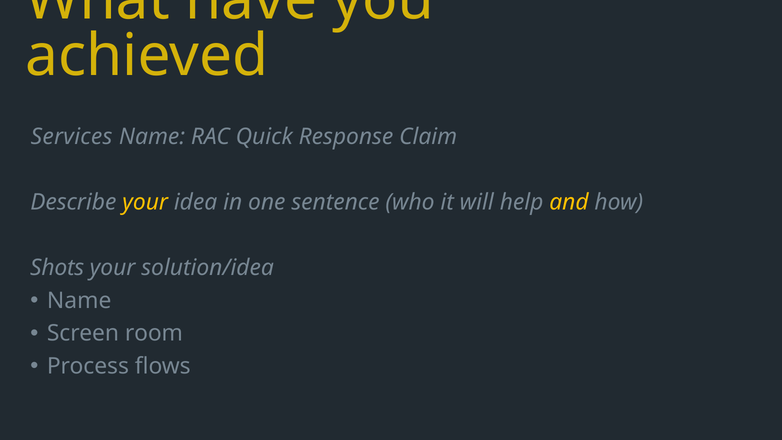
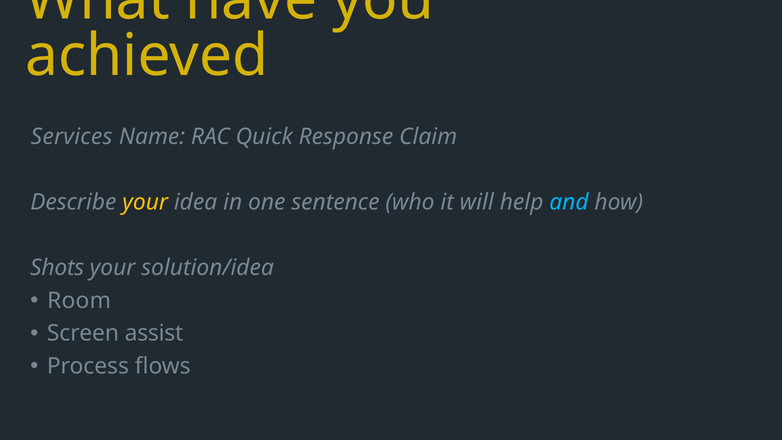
and colour: yellow -> light blue (569, 202)
Name: Name -> Room (79, 301)
room: room -> assist (154, 333)
